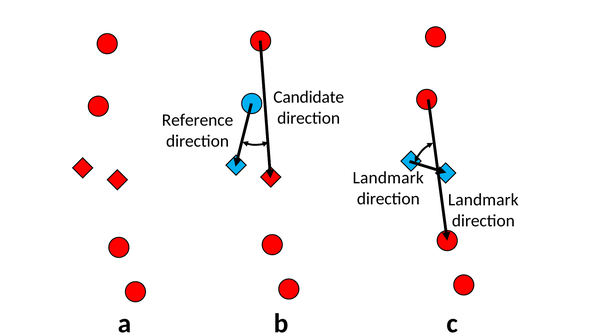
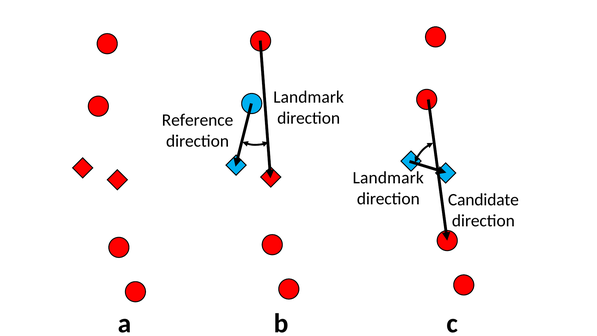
Candidate: Candidate -> Landmark (309, 97)
direction Landmark: Landmark -> Candidate (483, 200)
